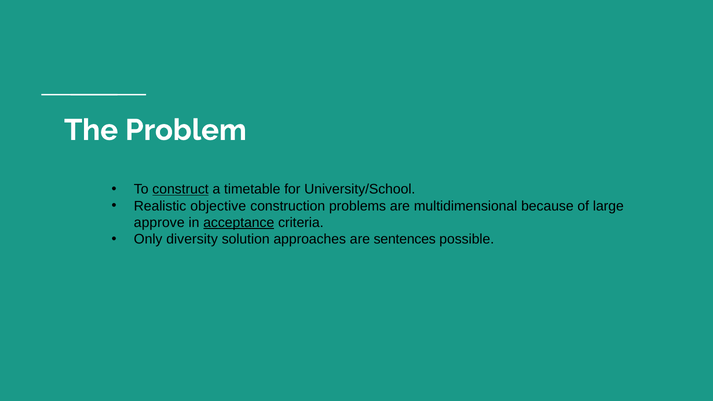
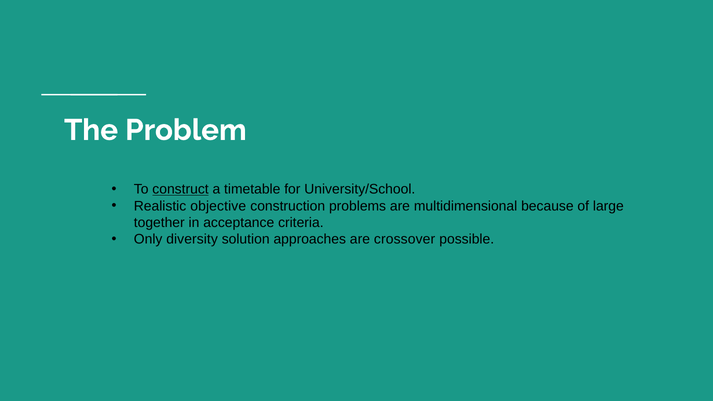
approve: approve -> together (159, 223)
acceptance underline: present -> none (239, 223)
sentences: sentences -> crossover (405, 239)
